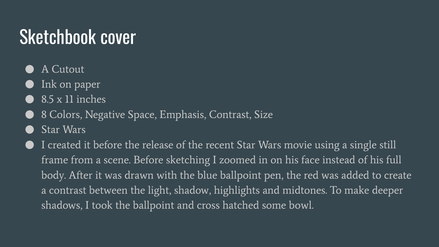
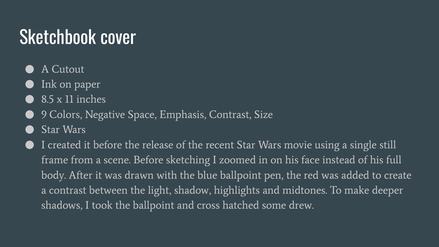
8: 8 -> 9 (44, 114)
bowl: bowl -> drew (301, 205)
